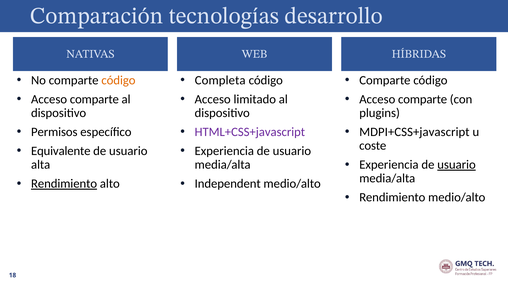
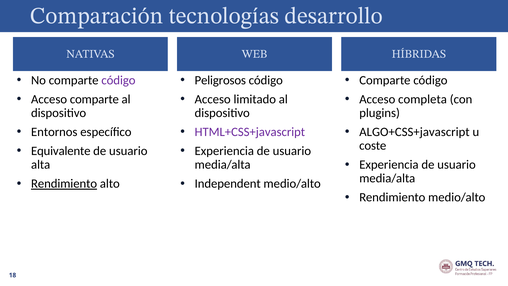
código colour: orange -> purple (118, 80)
Completa: Completa -> Peligrosos (220, 80)
comparte: comparte -> completa (423, 99)
Permisos: Permisos -> Entornos (54, 132)
MDPI+CSS+javascript: MDPI+CSS+javascript -> ALGO+CSS+javascript (414, 132)
usuario underline: present -> none (457, 165)
